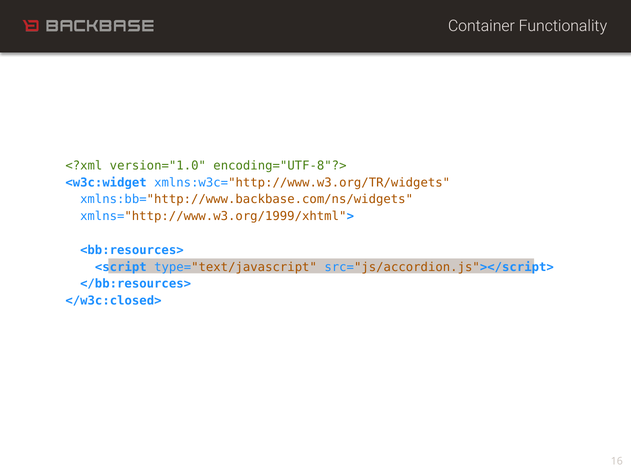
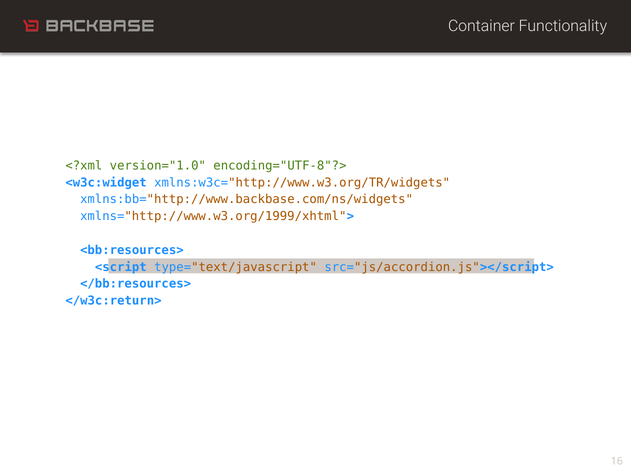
</w3c:closed>: </w3c:closed> -> </w3c:return> (113, 301)
